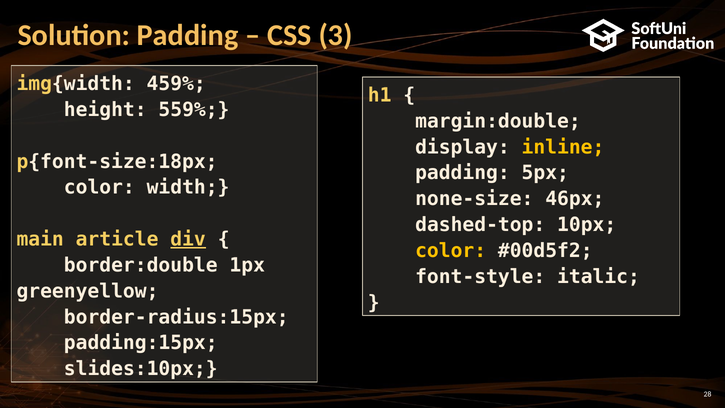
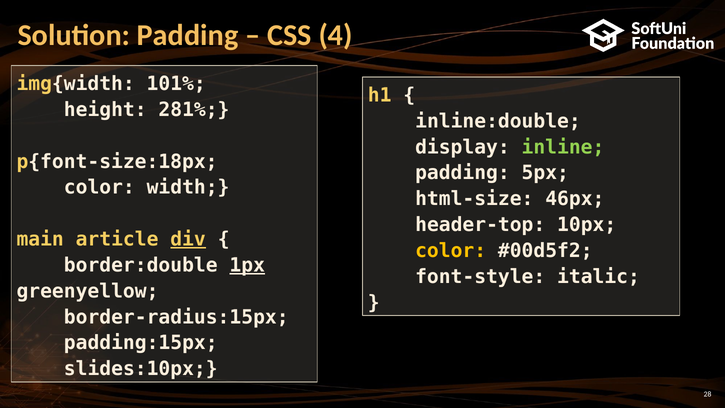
3: 3 -> 4 (336, 35)
459%: 459% -> 101% (176, 84)
559%: 559% -> 281% (194, 110)
margin:double: margin:double -> inline:double (498, 121)
inline colour: yellow -> light green (563, 147)
none-size: none-size -> html-size (474, 199)
dashed-top: dashed-top -> header-top (480, 225)
1px underline: none -> present (247, 265)
